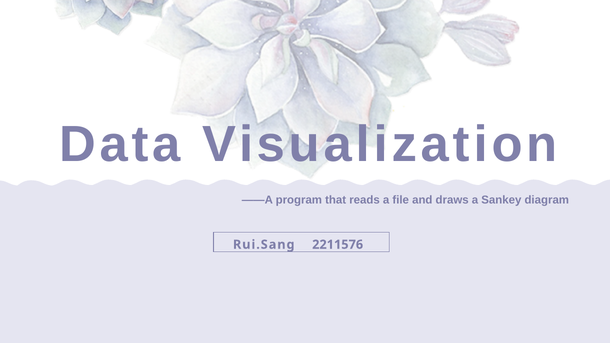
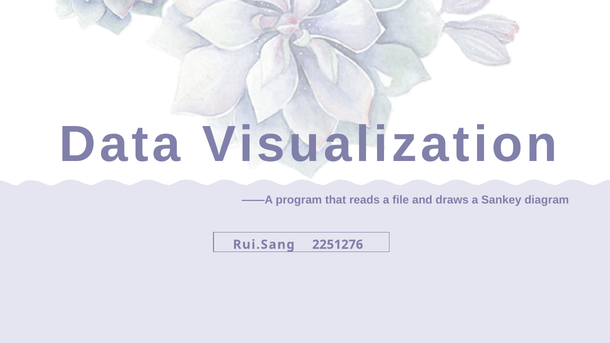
2211576: 2211576 -> 2251276 (338, 245)
